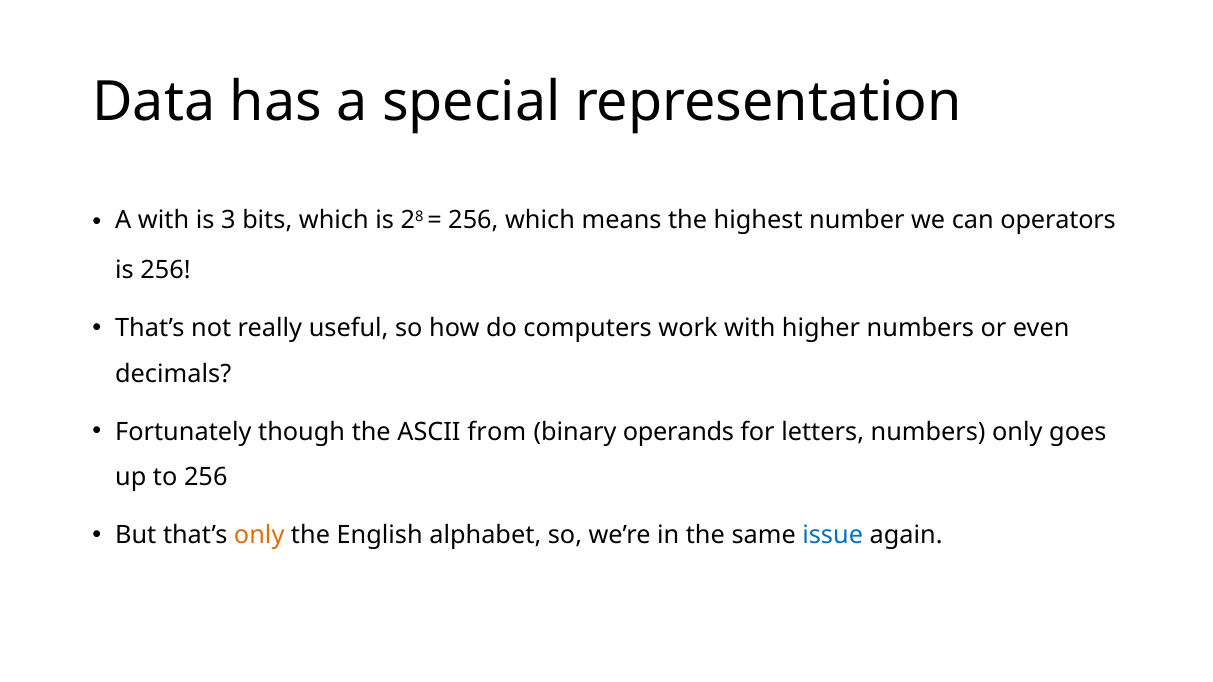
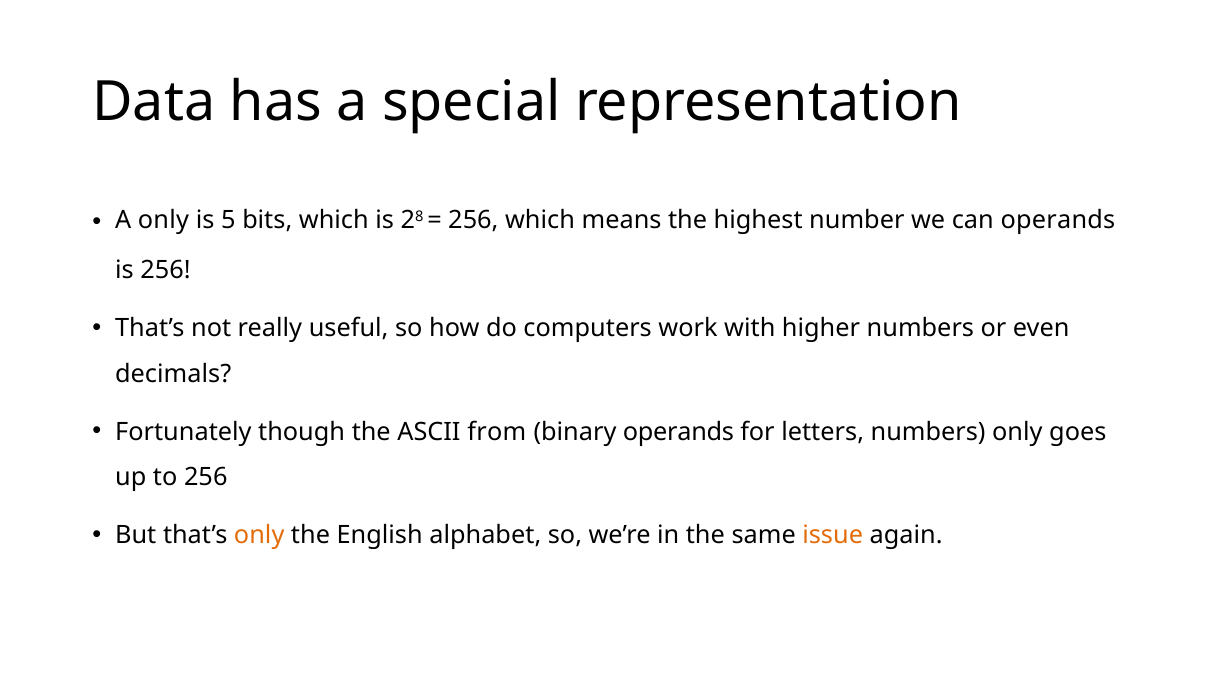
A with: with -> only (163, 220)
3: 3 -> 5 (228, 220)
can operators: operators -> operands (1058, 220)
issue colour: blue -> orange (833, 536)
